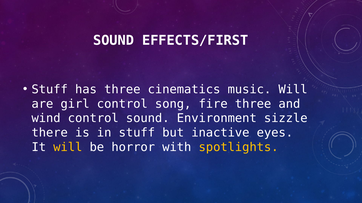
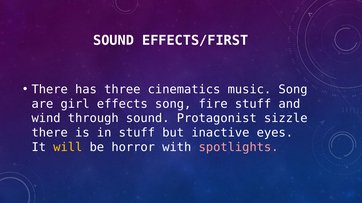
Stuff: Stuff -> There (50, 90)
music Will: Will -> Song (293, 90)
girl control: control -> effects (122, 104)
fire three: three -> stuff (253, 104)
wind control: control -> through (93, 119)
Environment: Environment -> Protagonist (217, 119)
spotlights colour: yellow -> pink (239, 148)
